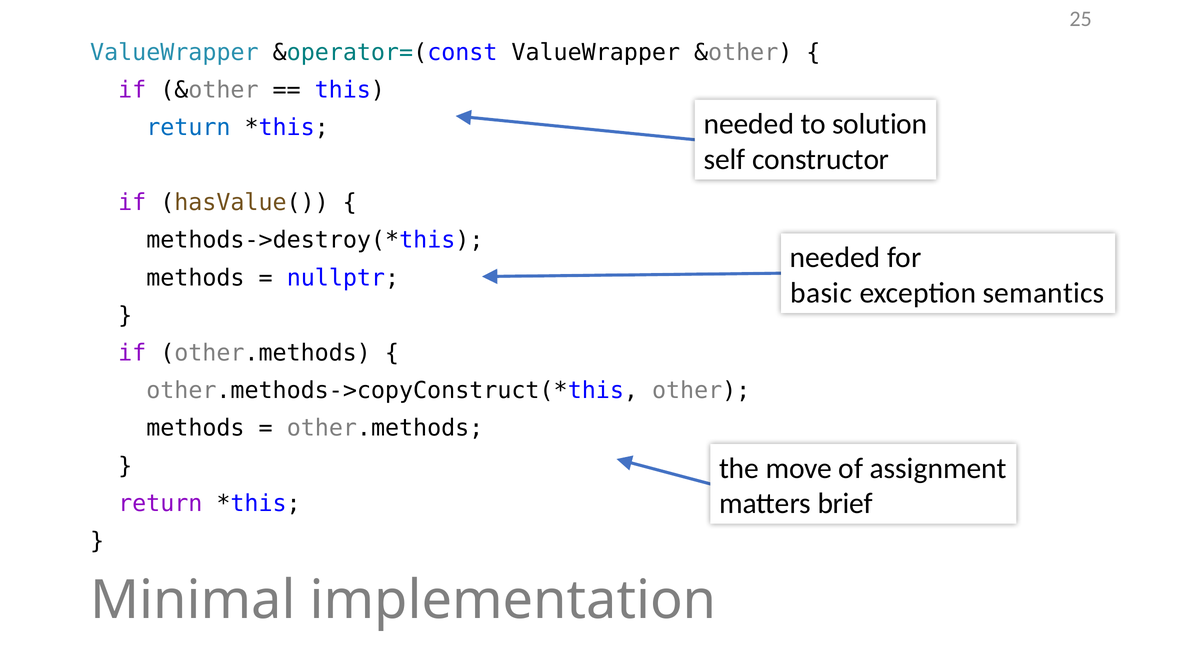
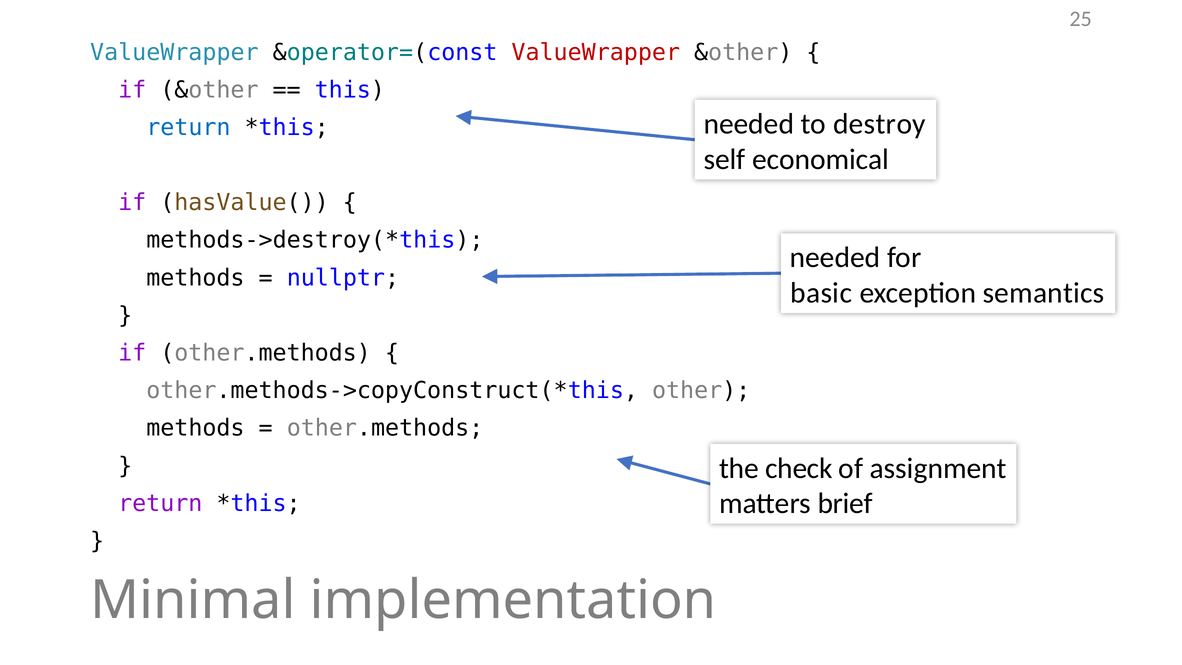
ValueWrapper colour: black -> red (596, 52)
solution: solution -> destroy (879, 124)
constructor: constructor -> economical (821, 159)
move: move -> check (799, 468)
